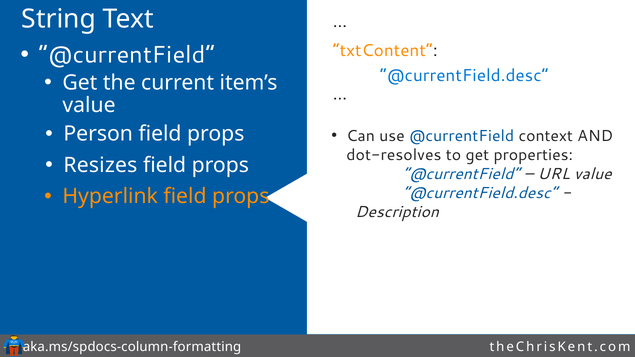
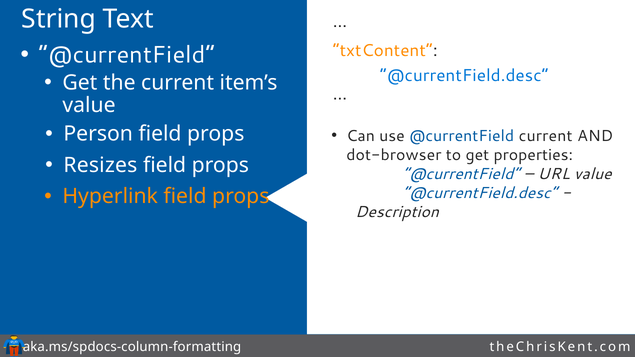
@currentField context: context -> current (546, 136)
dot-resolves: dot-resolves -> dot-browser (394, 155)
